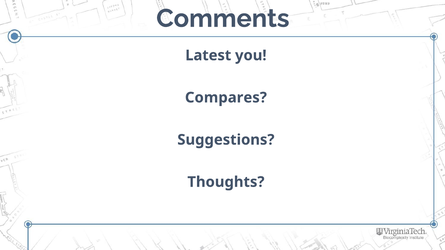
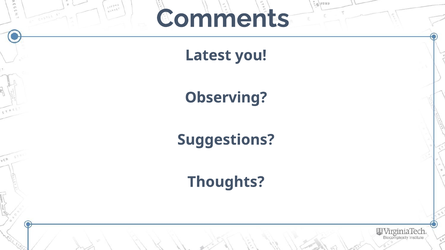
Compares: Compares -> Observing (226, 98)
